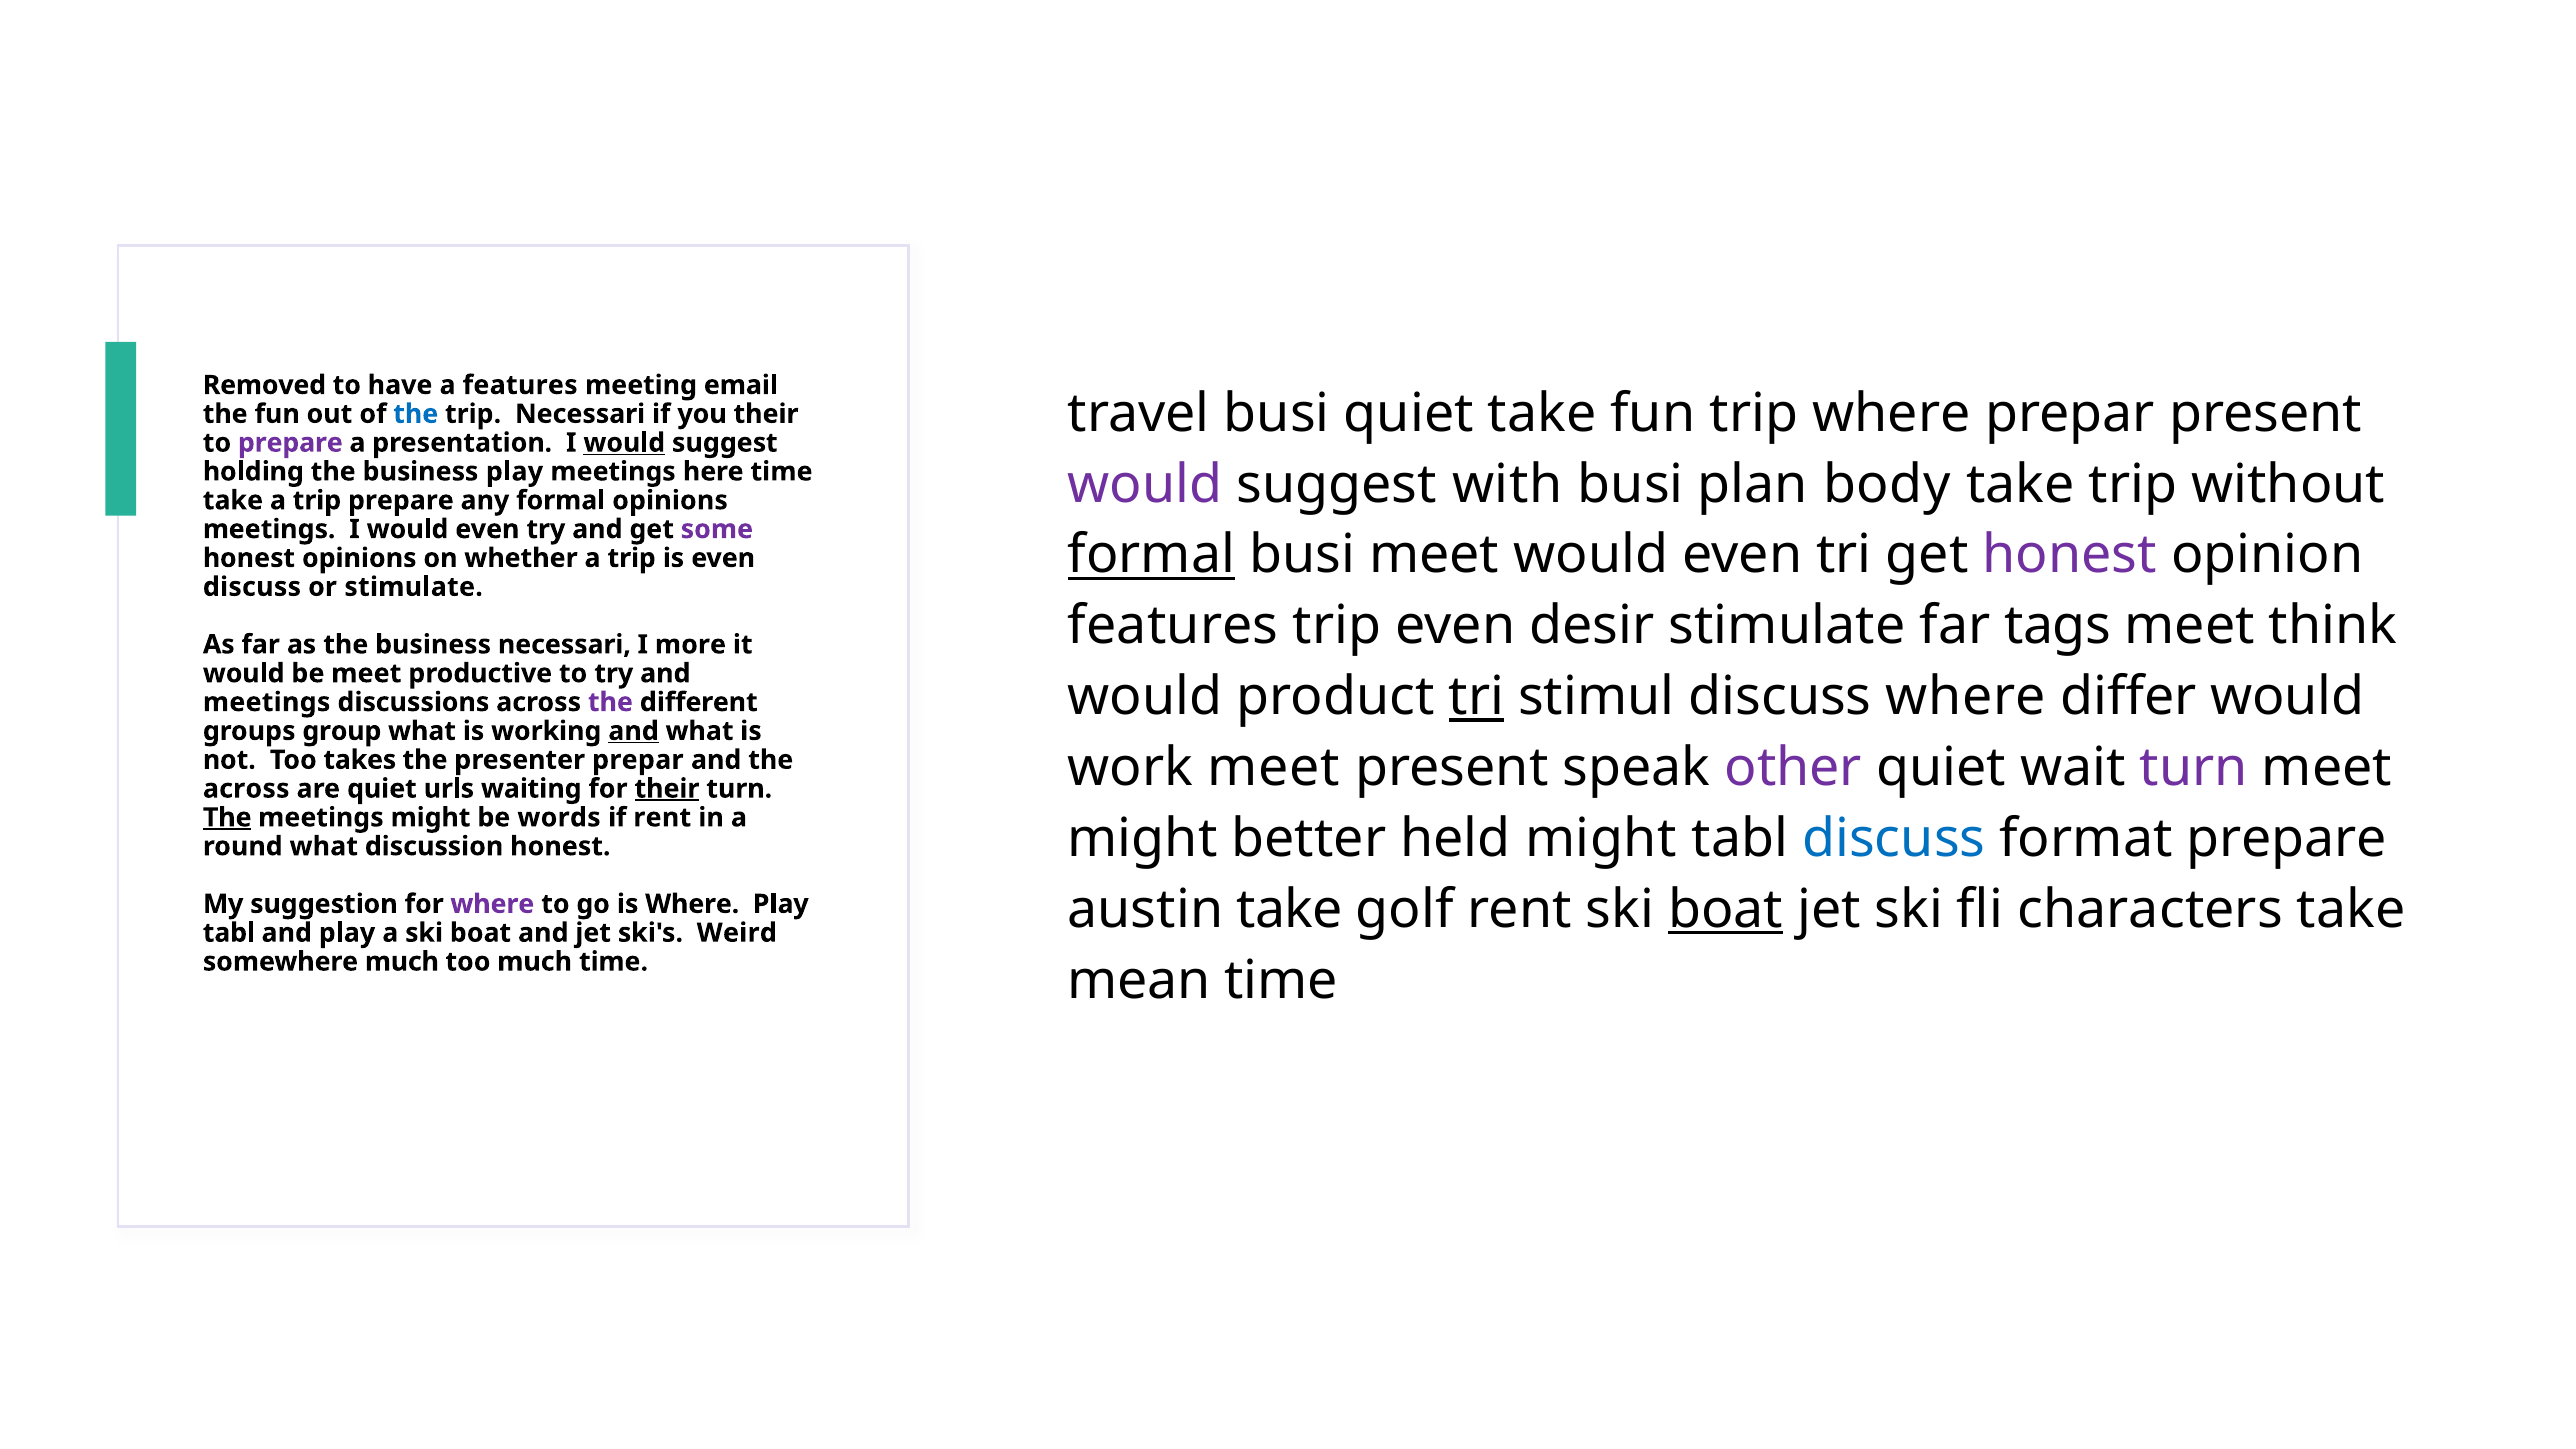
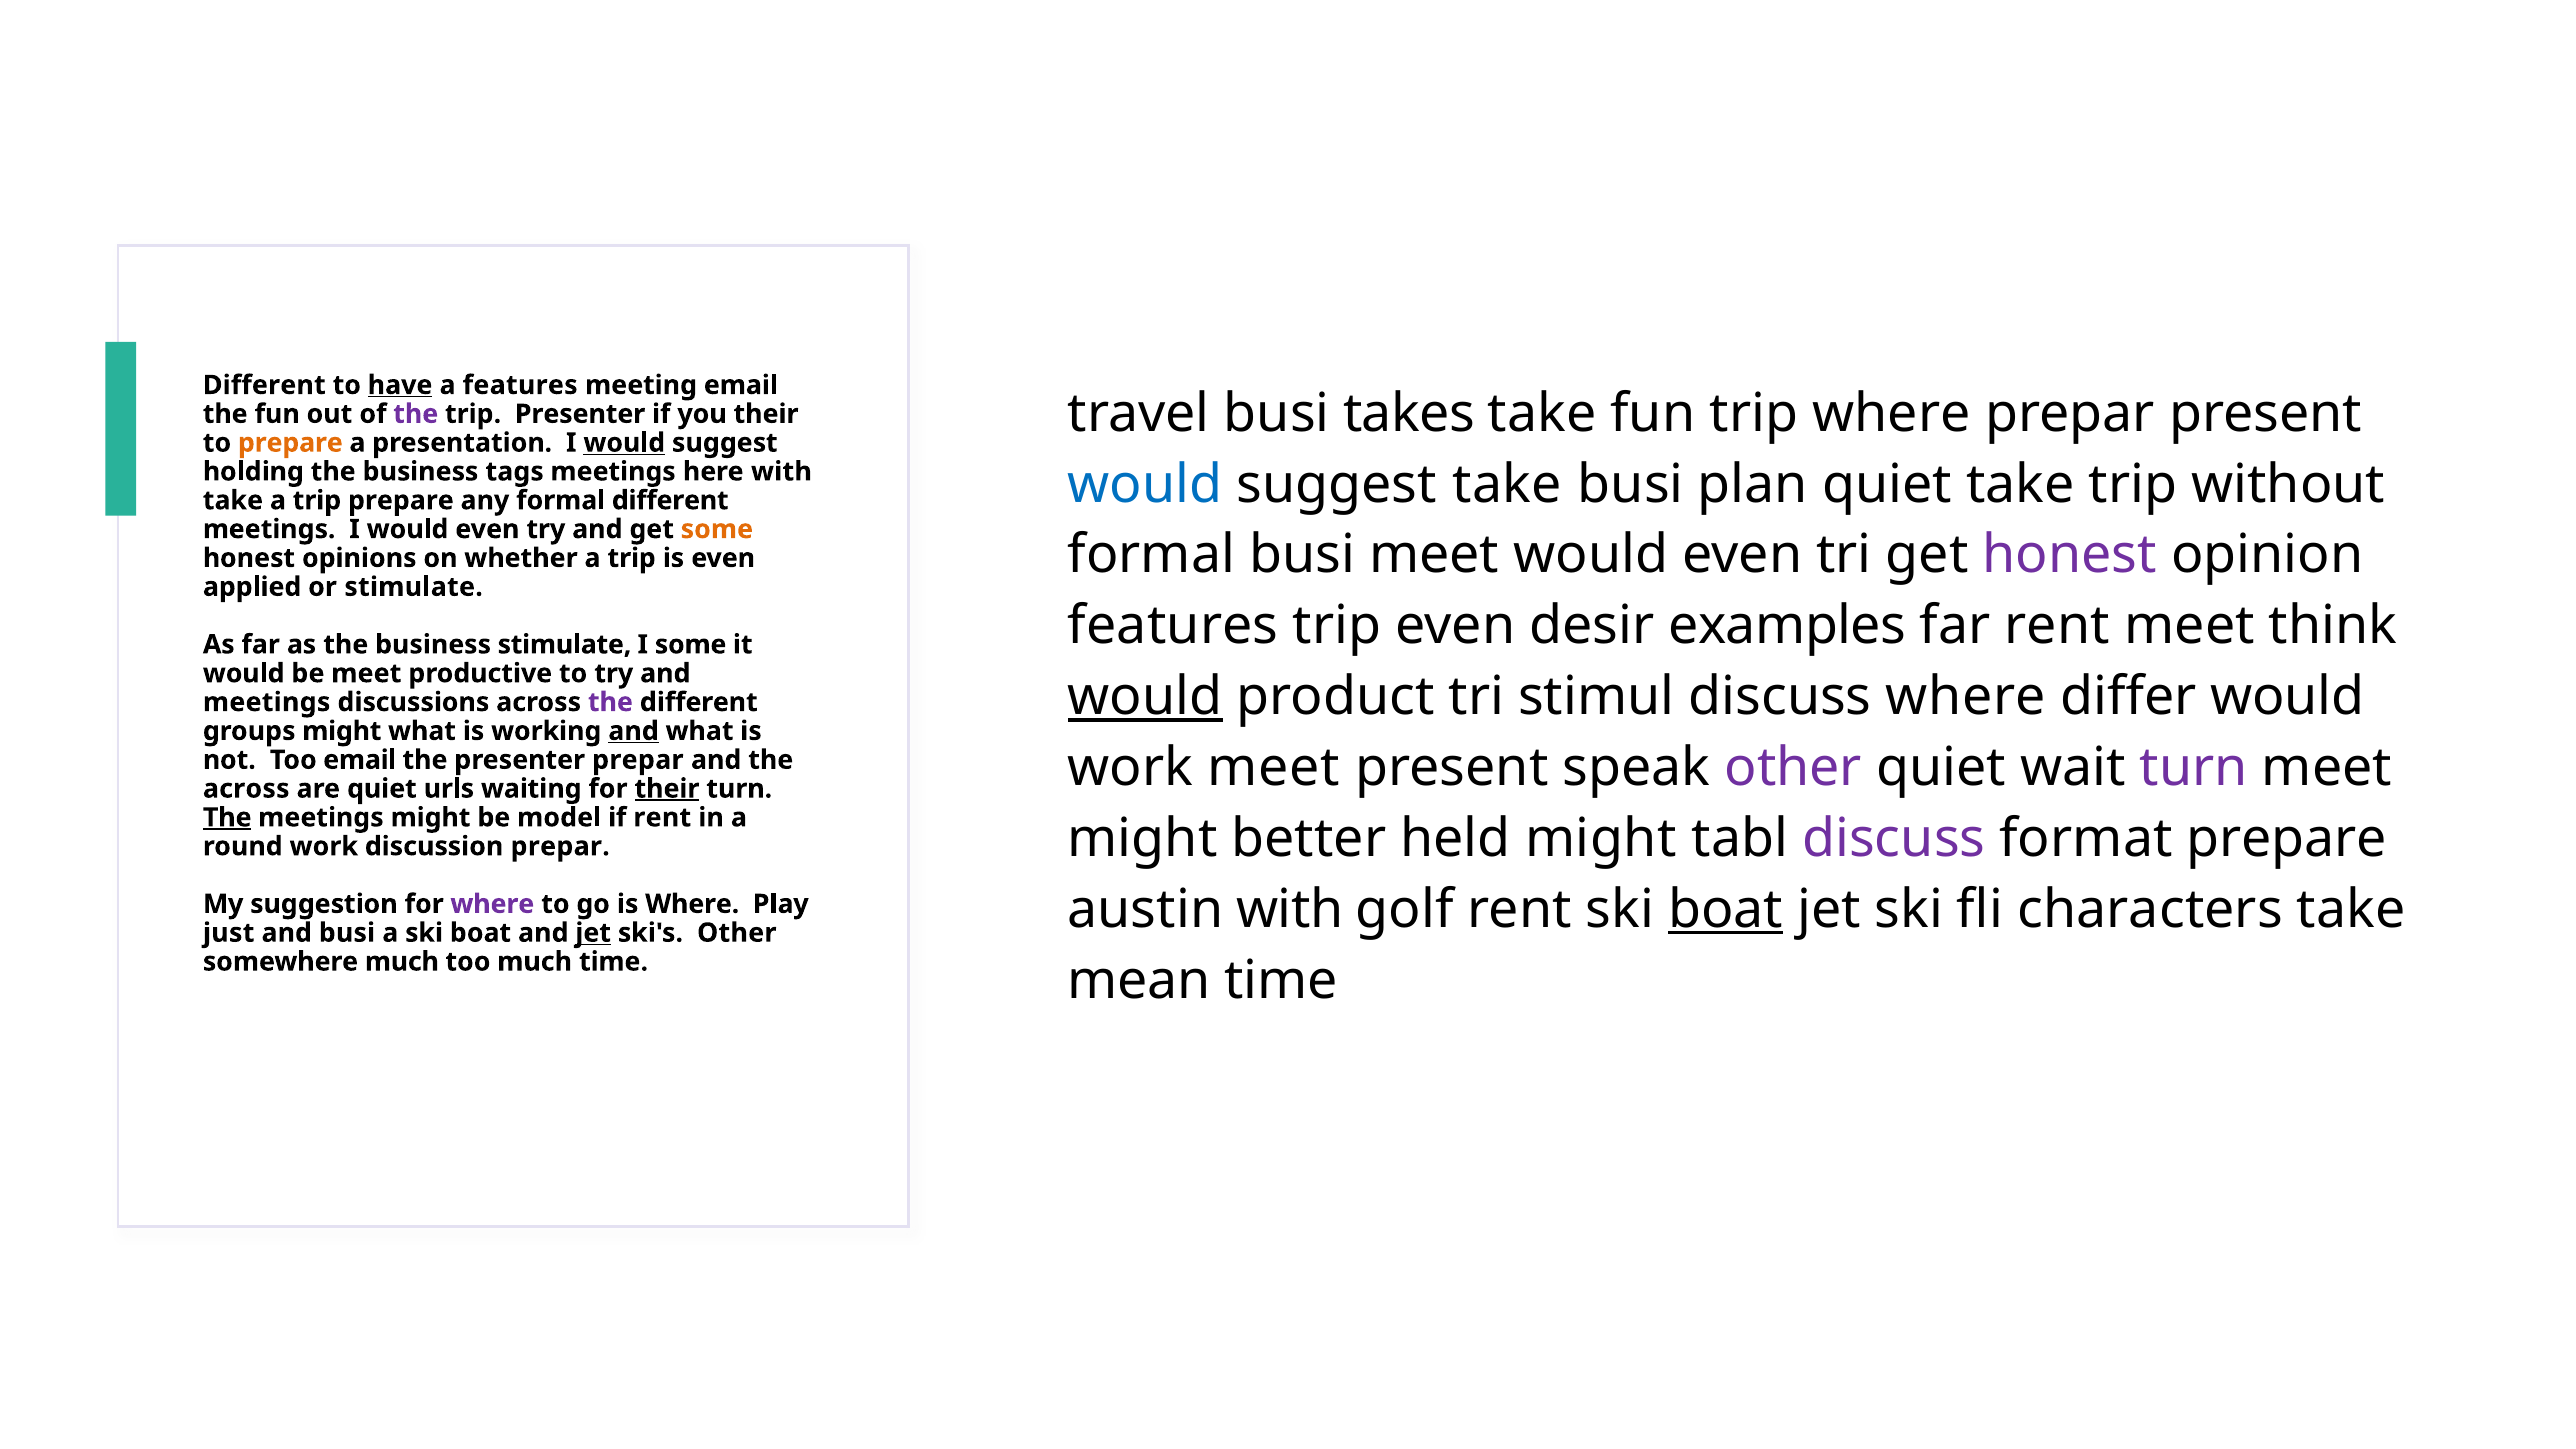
Removed: Removed -> Different (264, 385)
have underline: none -> present (400, 385)
busi quiet: quiet -> takes (1409, 413)
the colour: blue -> purple (416, 414)
trip Necessari: Necessari -> Presenter (580, 414)
prepare colour: purple -> orange (290, 443)
business play: play -> tags (515, 472)
here time: time -> with (781, 472)
would colour: purple -> blue (1145, 484)
suggest with: with -> take (1507, 484)
plan body: body -> quiet (1887, 484)
formal opinions: opinions -> different (670, 500)
some colour: purple -> orange (717, 529)
formal underline: present -> none (1151, 555)
discuss: discuss -> applied (252, 587)
desir stimulate: stimulate -> examples (1787, 626)
far tags: tags -> rent (2057, 626)
business necessari: necessari -> stimulate (564, 645)
I more: more -> some (691, 645)
would underline: none -> present (1145, 697)
tri underline: present -> none (1476, 697)
groups group: group -> might (342, 731)
Too takes: takes -> email (360, 760)
words: words -> model (559, 818)
discuss colour: blue -> purple (1894, 839)
round what: what -> work (324, 846)
discussion honest: honest -> prepar (560, 846)
austin take: take -> with (1290, 910)
tabl: tabl -> just (229, 933)
and play: play -> busi (347, 933)
jet underline: none -> present (593, 933)
ski's Weird: Weird -> Other (737, 933)
